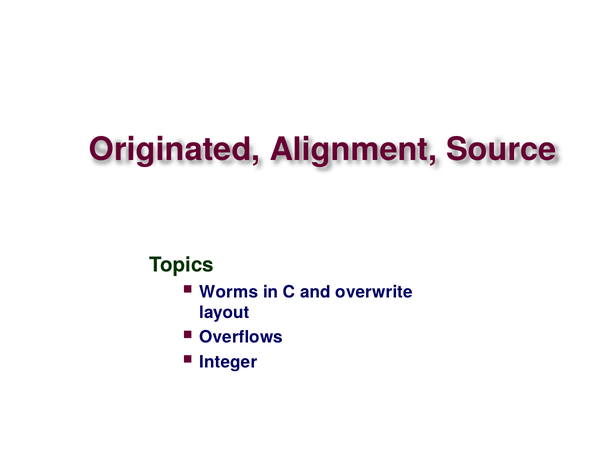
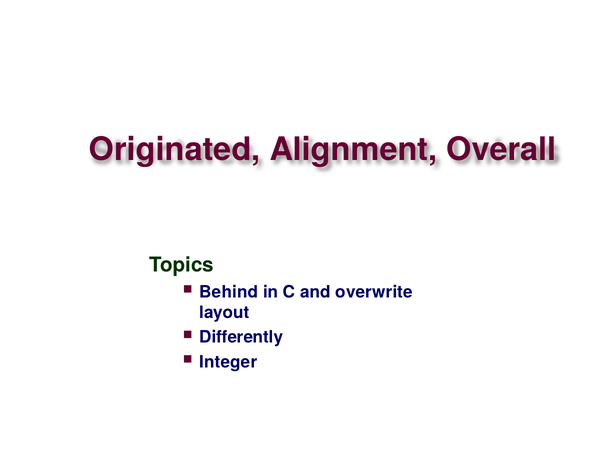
Source: Source -> Overall (501, 149)
Worms: Worms -> Behind (229, 292)
Overflows: Overflows -> Differently (241, 337)
